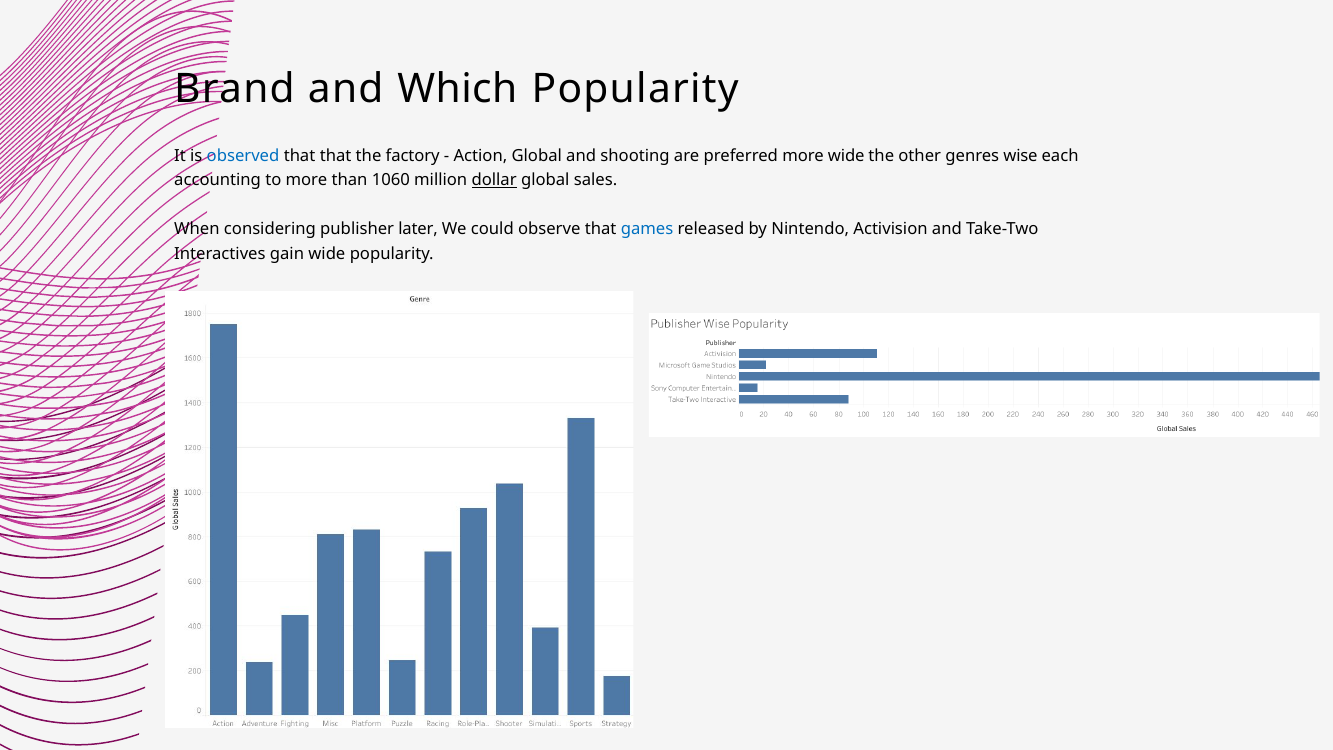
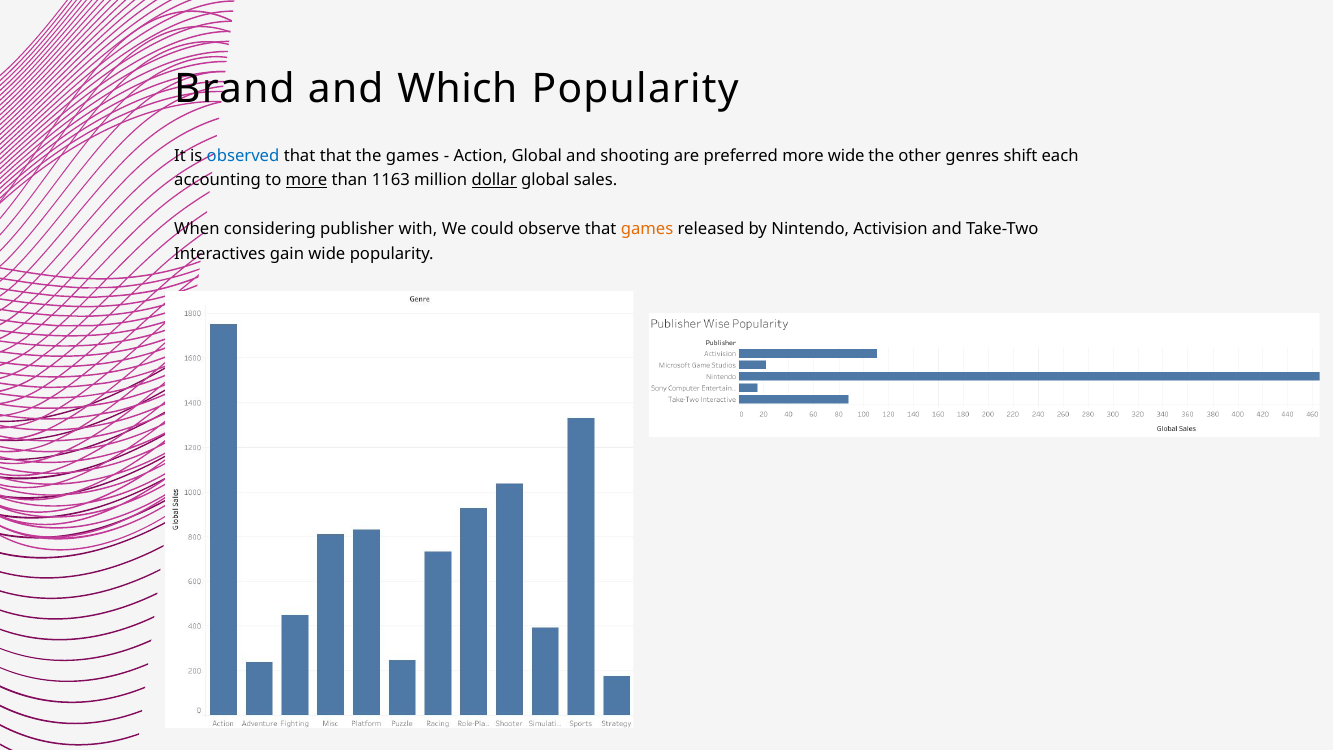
the factory: factory -> games (413, 156)
wise: wise -> shift (1020, 156)
more underline: none -> present (307, 180)
1060: 1060 -> 1163 (391, 180)
later: later -> with (418, 229)
games colour: blue -> orange (647, 229)
